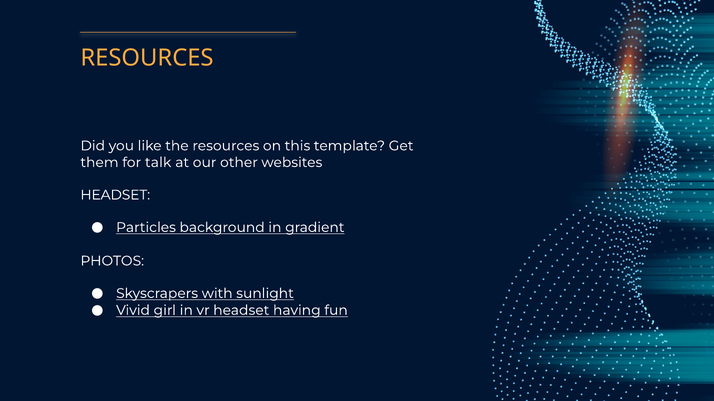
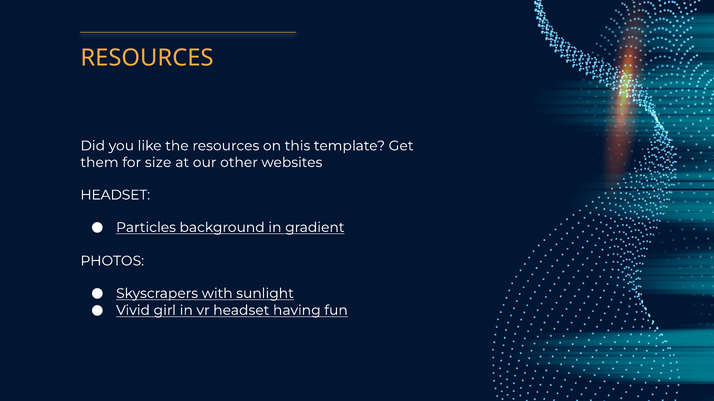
talk: talk -> size (158, 163)
